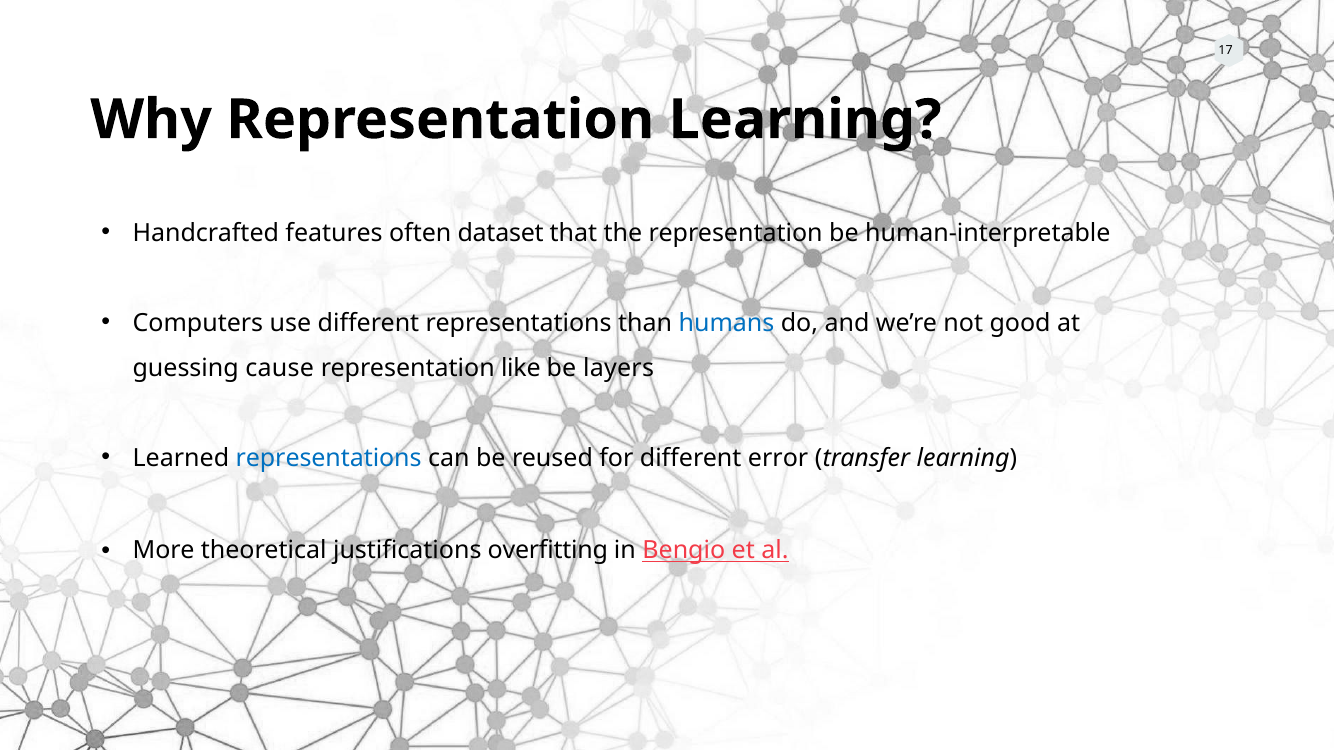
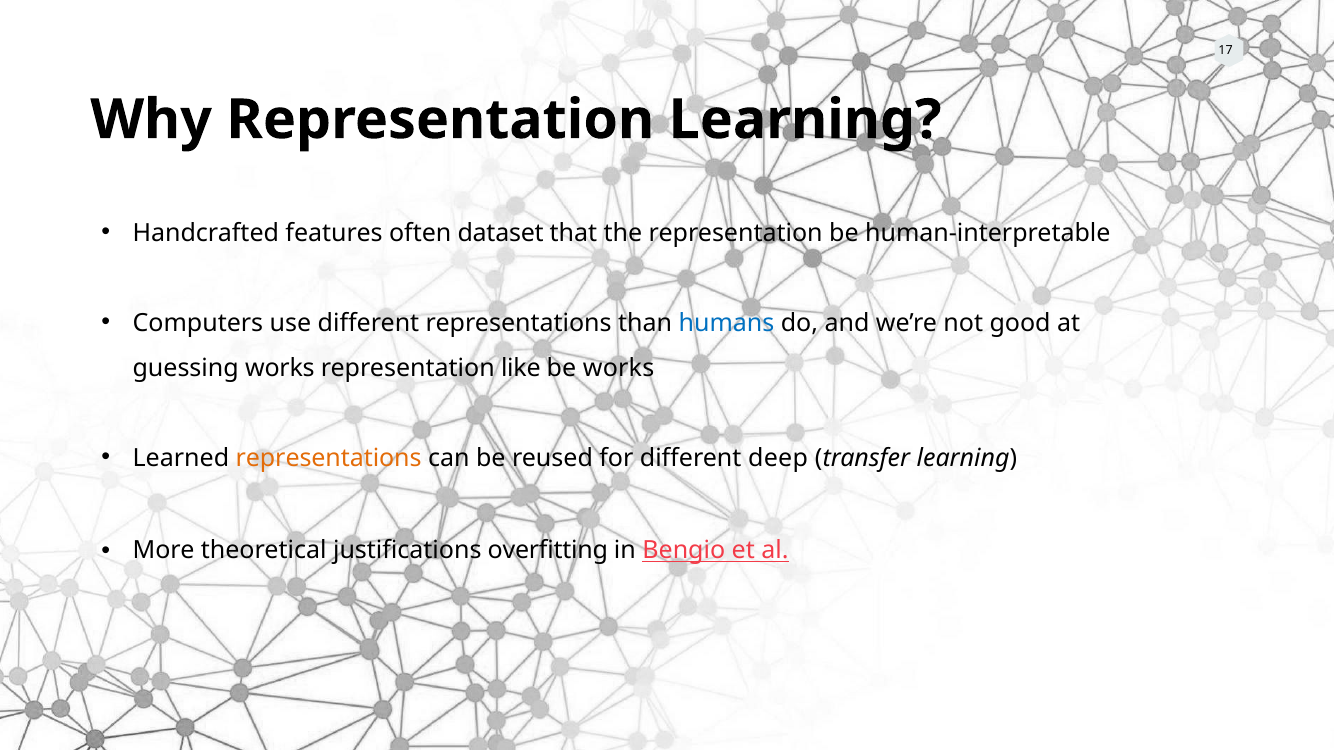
guessing cause: cause -> works (280, 368)
be layers: layers -> works (619, 368)
representations colour: blue -> orange (329, 458)
error: error -> deep (778, 458)
